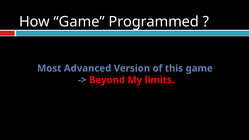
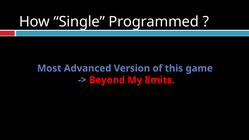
How Game: Game -> Single (79, 22)
